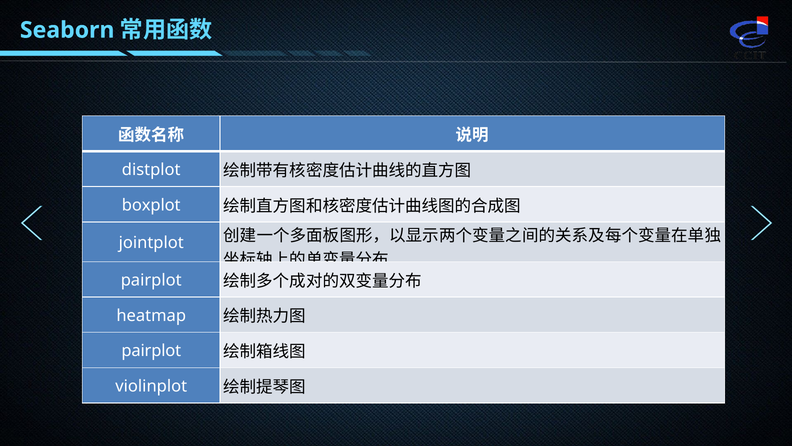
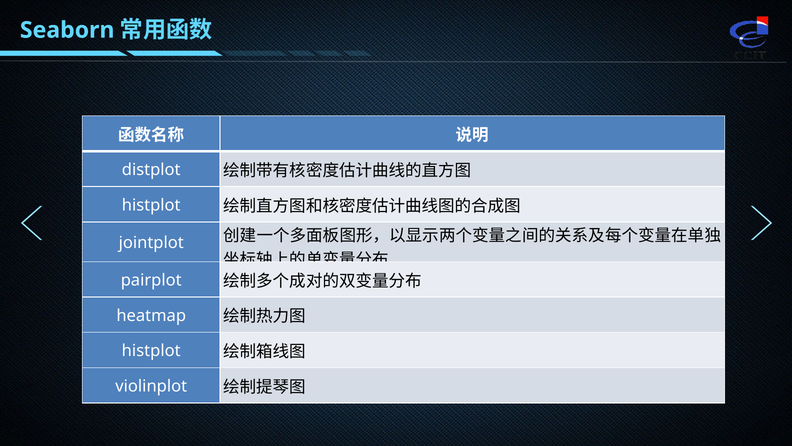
boxplot: boxplot -> histplot (151, 205)
pairplot: pairplot -> histplot (151, 351)
